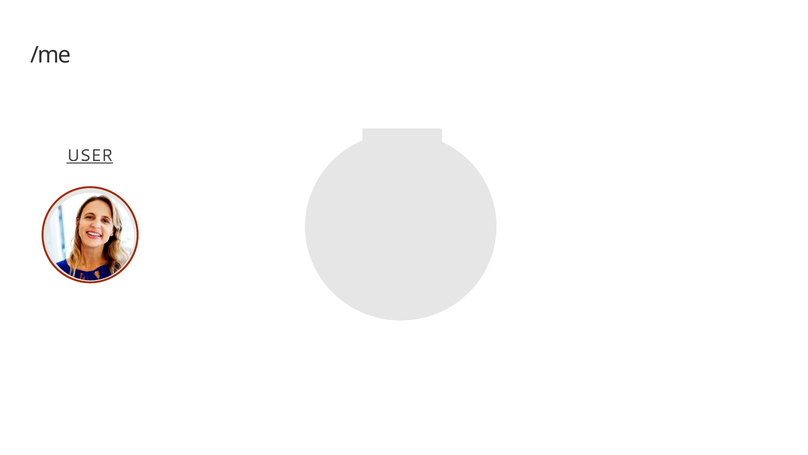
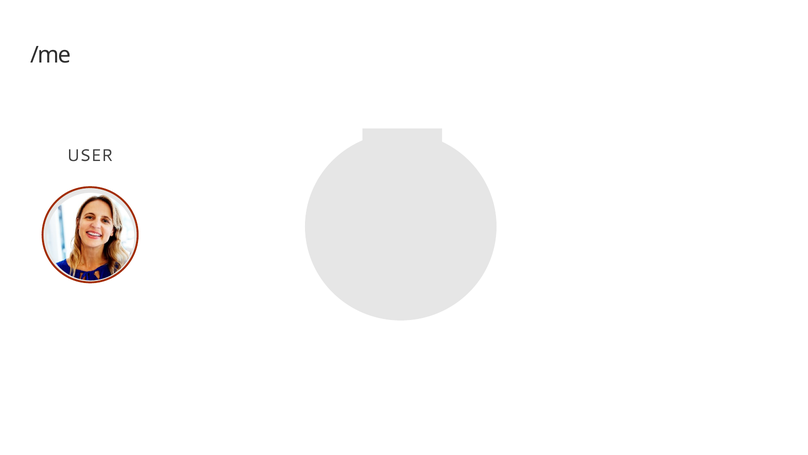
USER underline: present -> none (90, 156)
